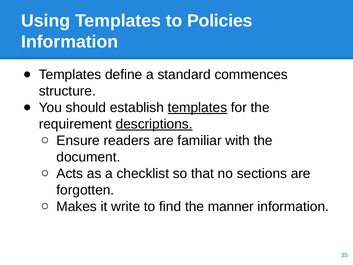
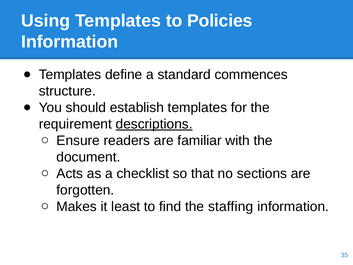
templates underline: present -> none (197, 107)
write: write -> least (126, 206)
manner: manner -> staffing (231, 206)
